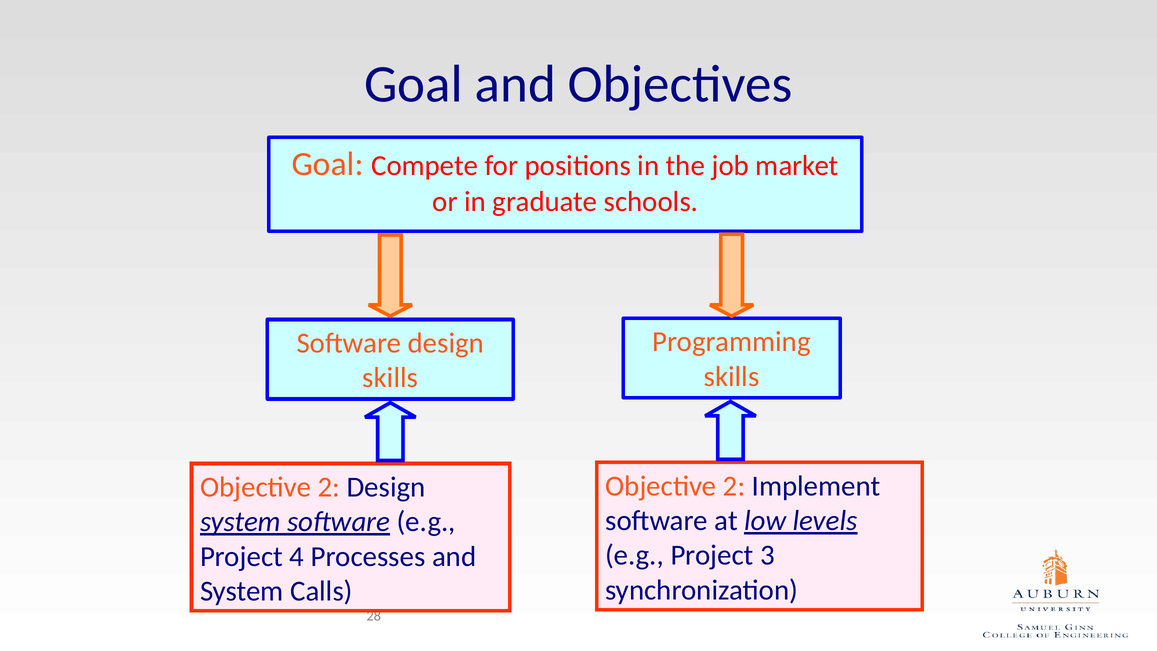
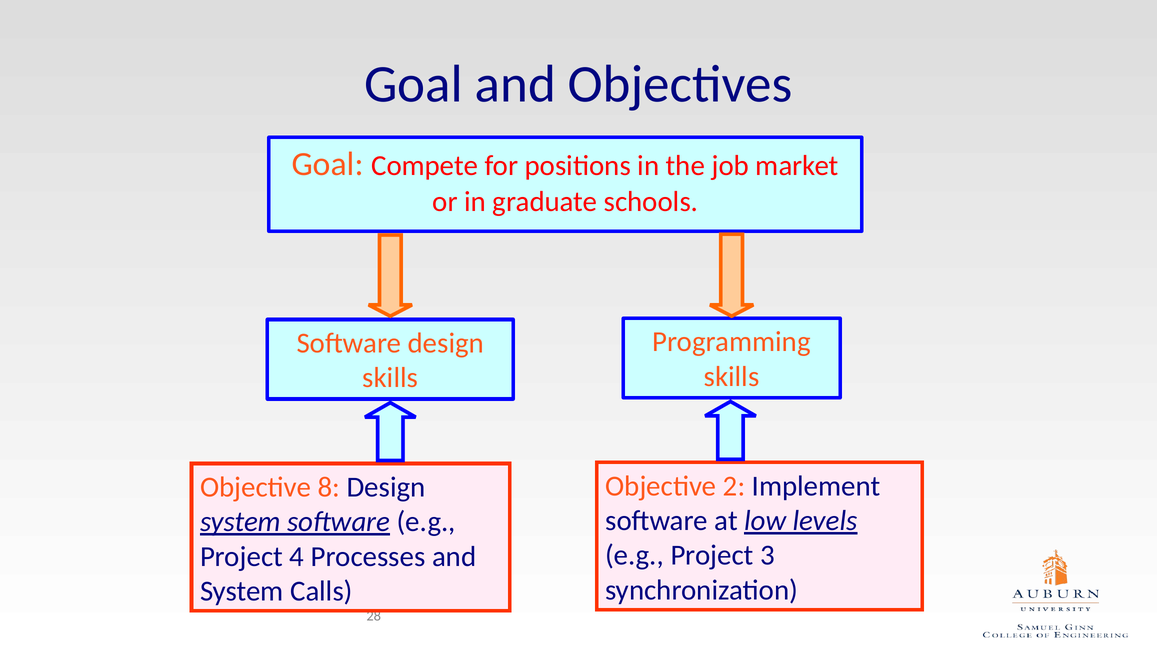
2: 2 -> 8 (329, 487)
